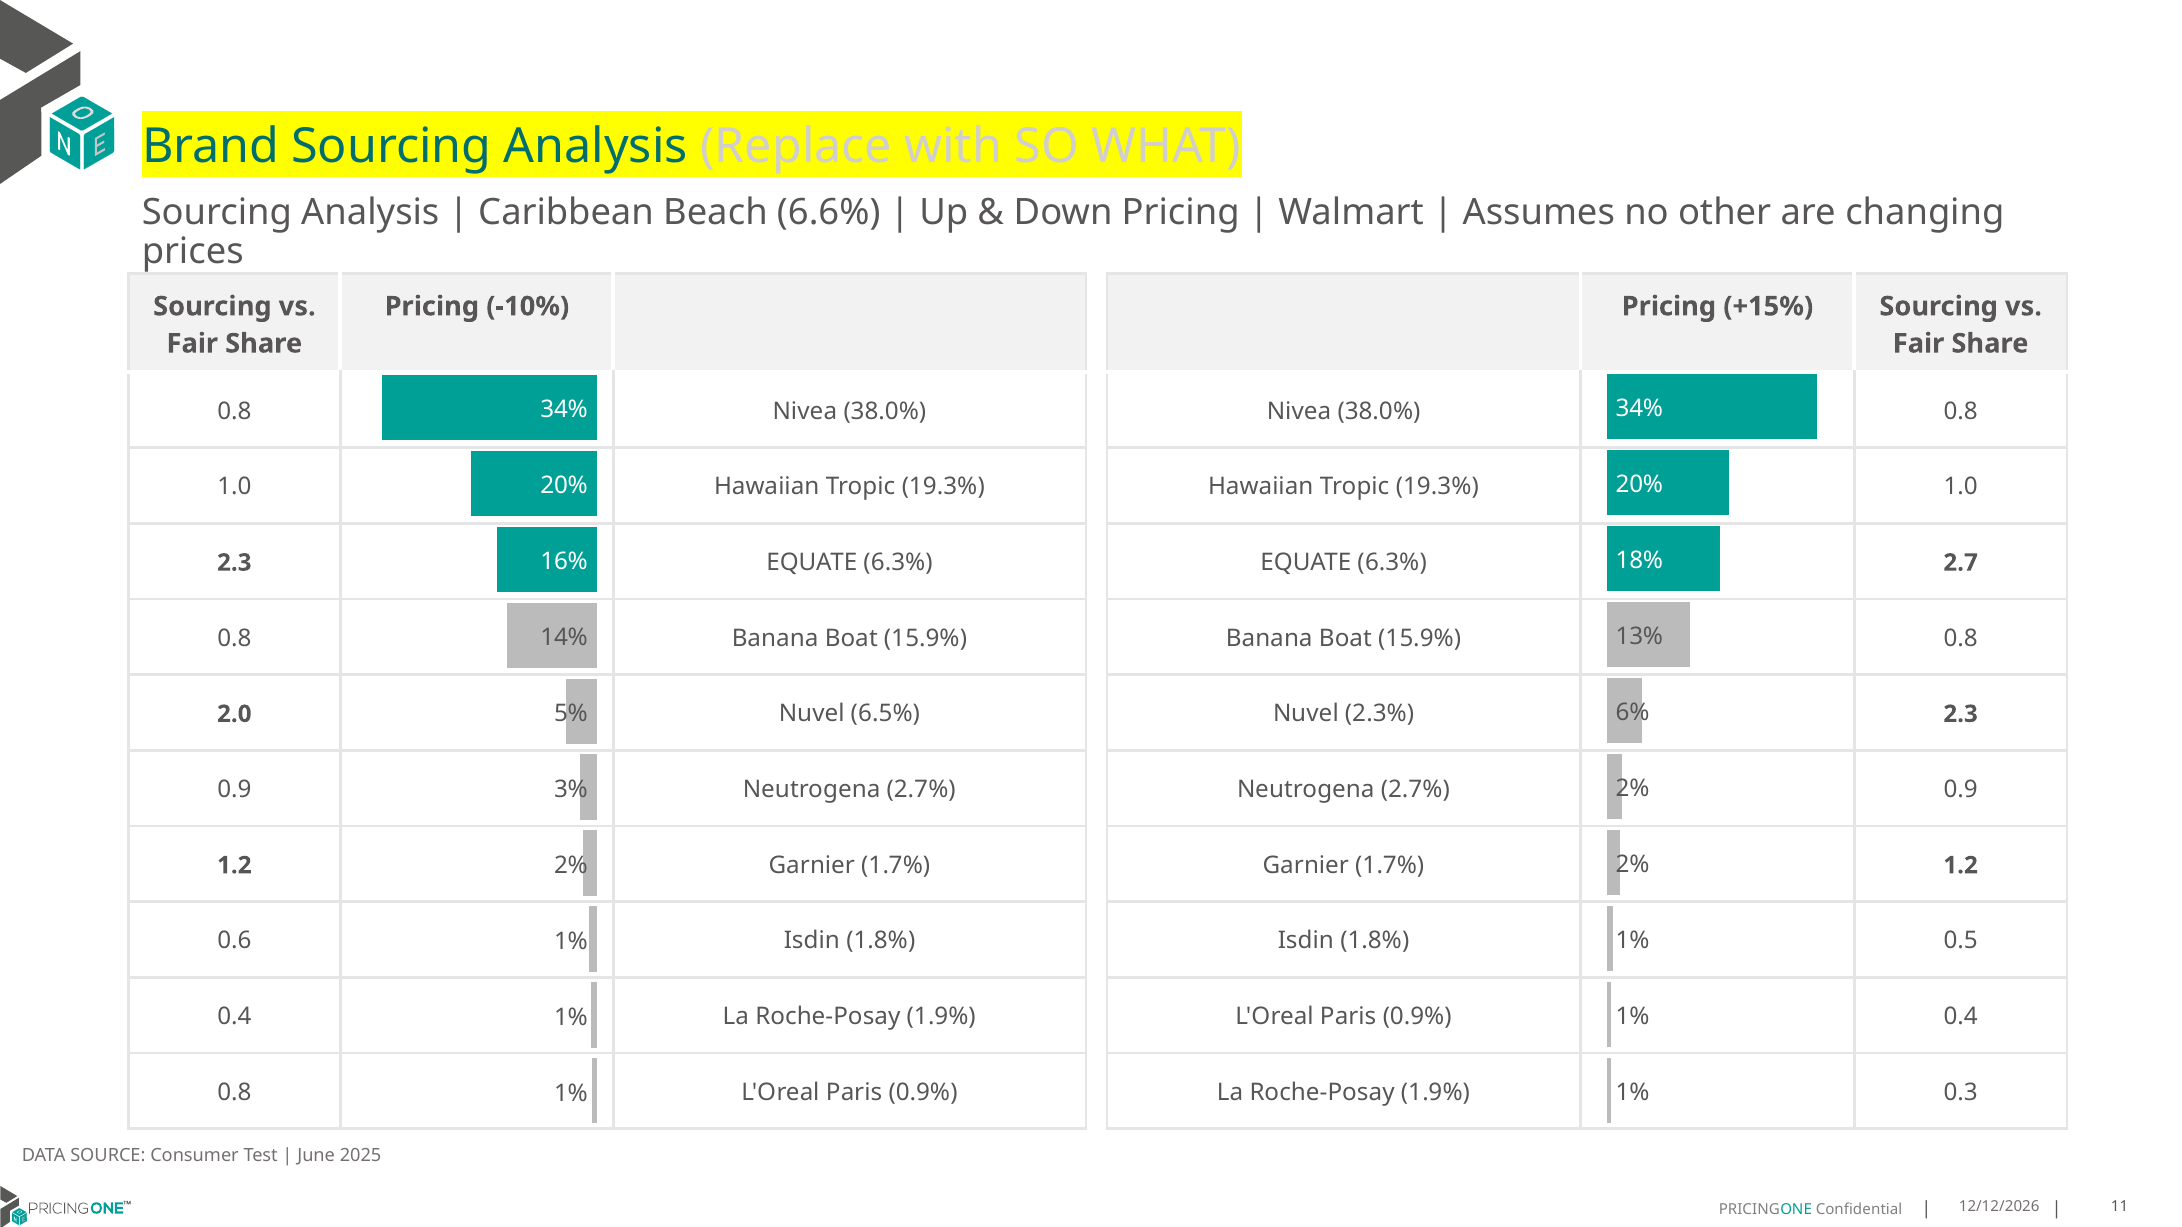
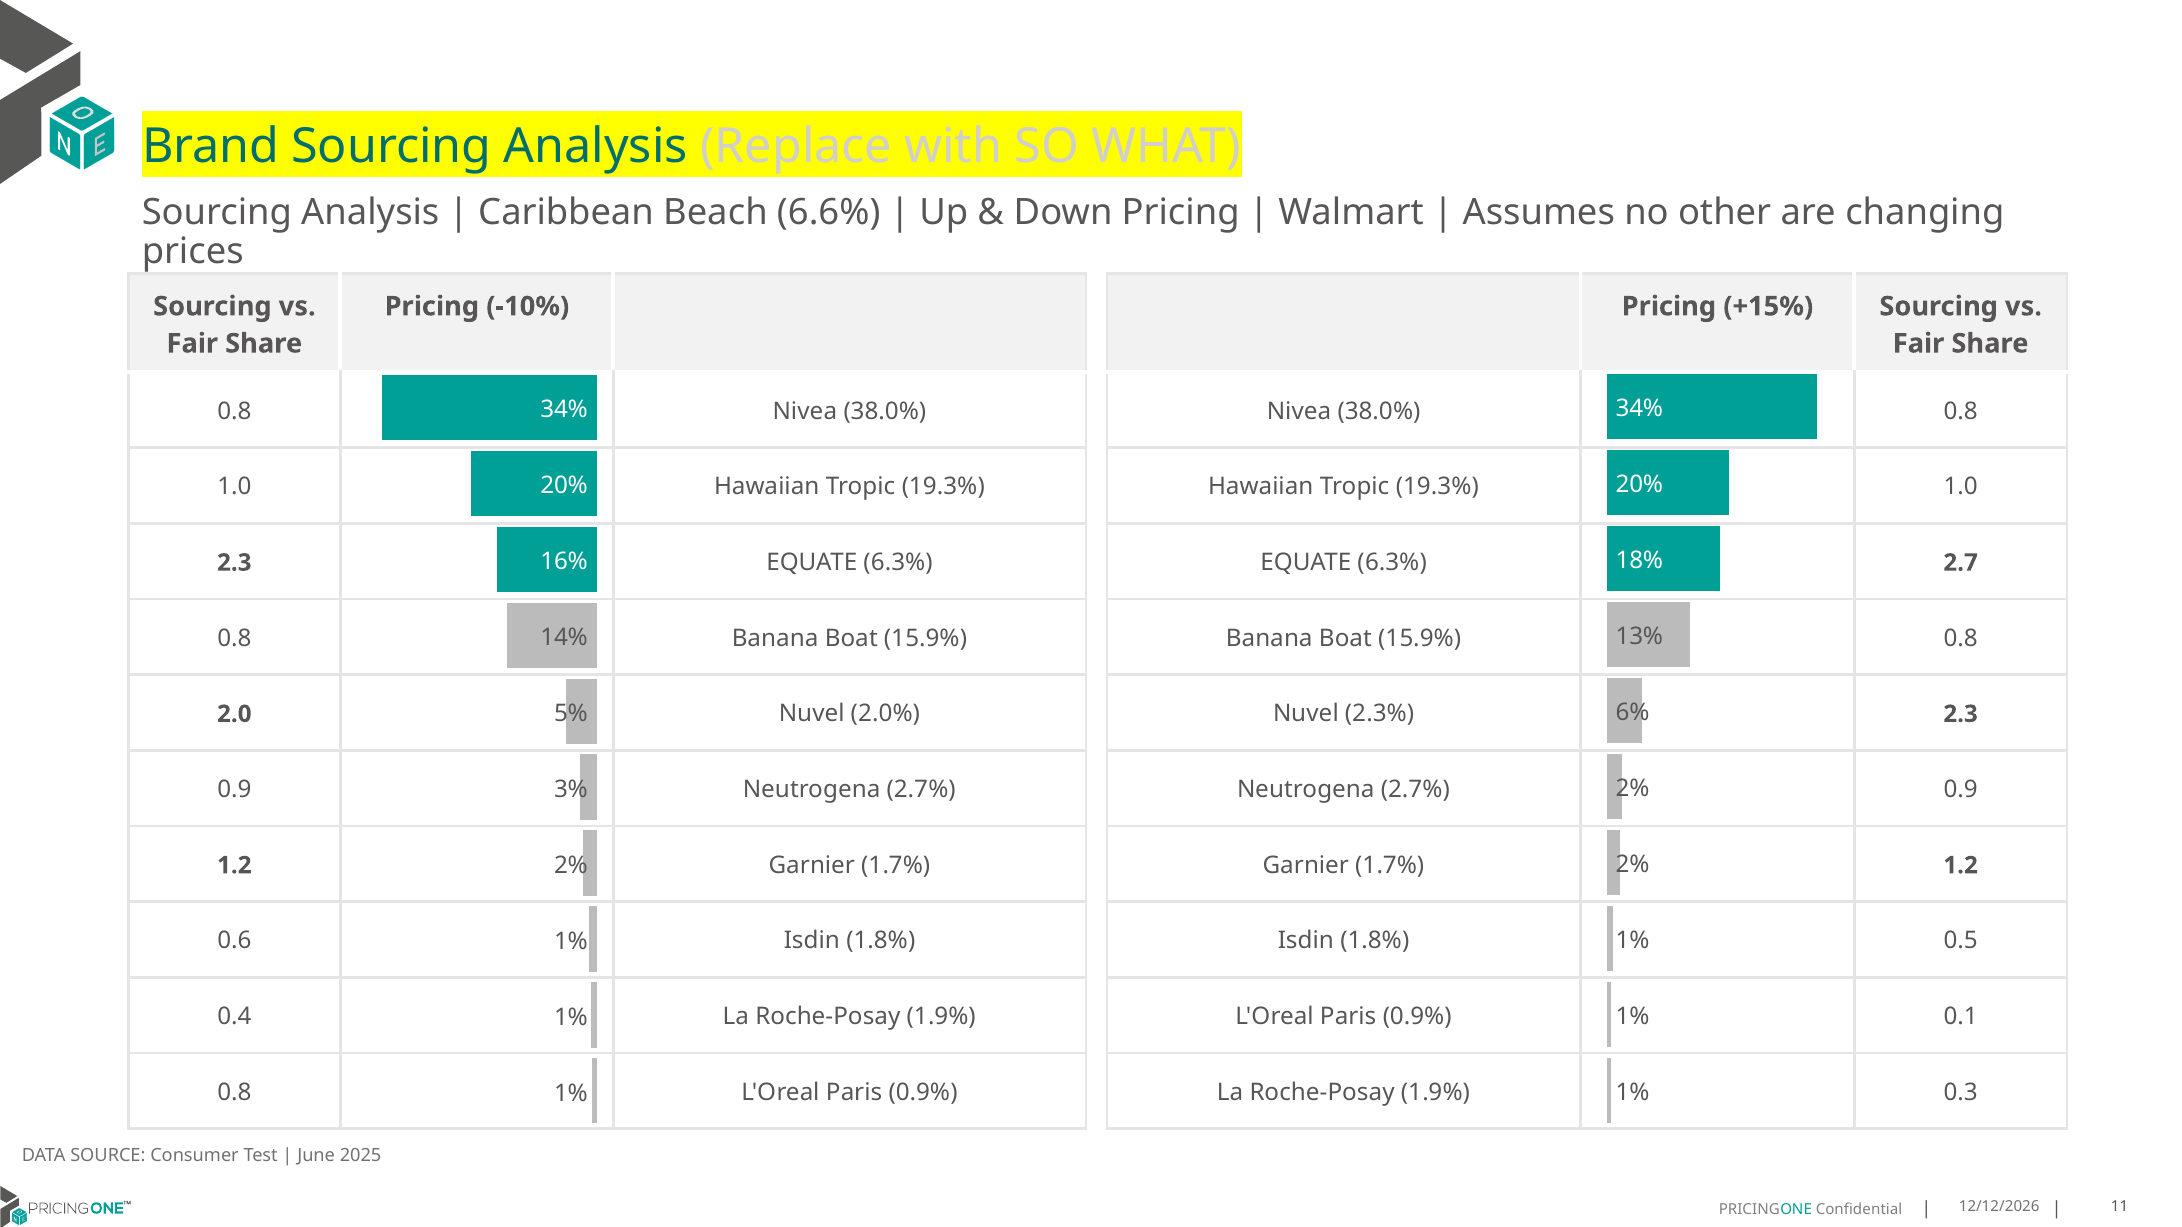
6.5%: 6.5% -> 2.0% (885, 714)
0.9% 0.4: 0.4 -> 0.1 (1961, 1017)
